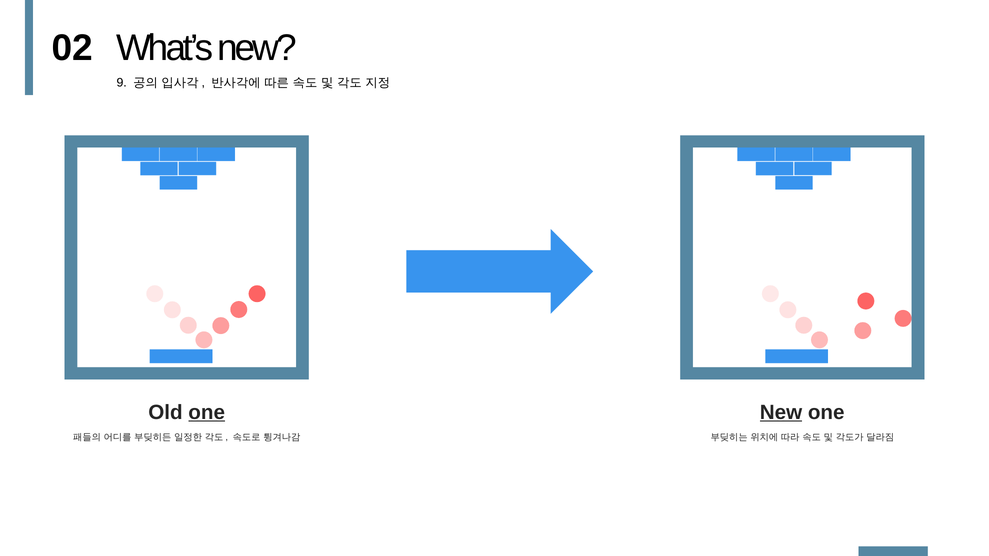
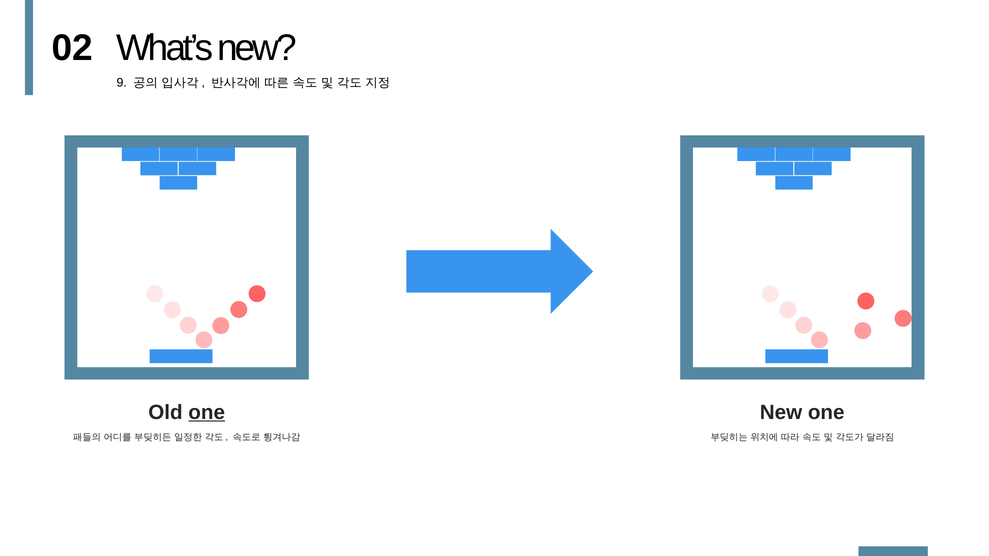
New underline: present -> none (781, 412)
